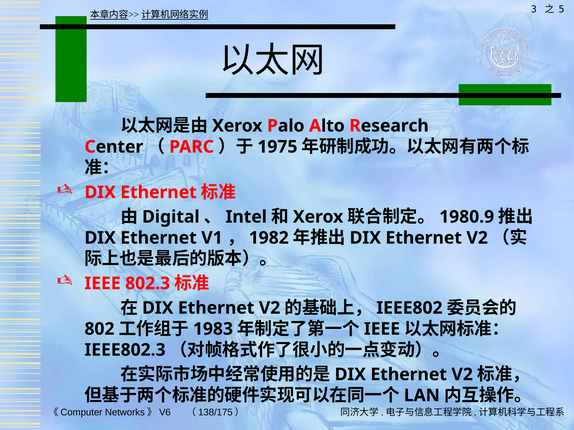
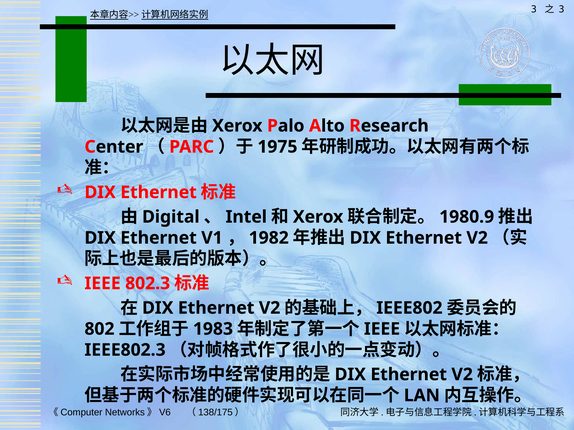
5: 5 -> 3 (562, 9)
